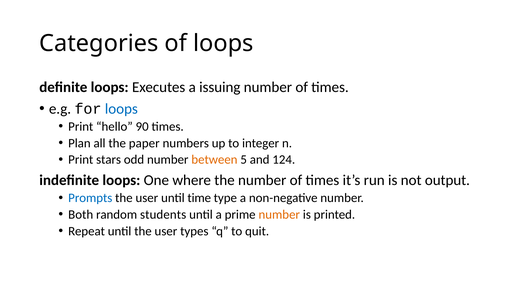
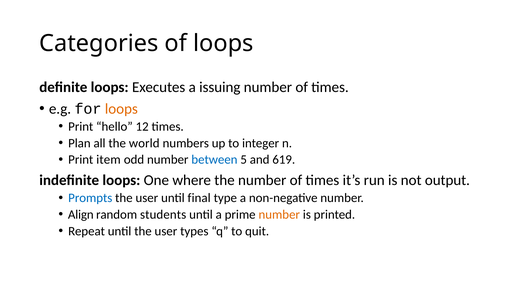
loops colour: blue -> orange (121, 109)
90: 90 -> 12 (142, 126)
paper: paper -> world (144, 143)
stars: stars -> item (108, 160)
between colour: orange -> blue (214, 160)
124: 124 -> 619 (284, 160)
time: time -> final (199, 198)
Both: Both -> Align (81, 214)
